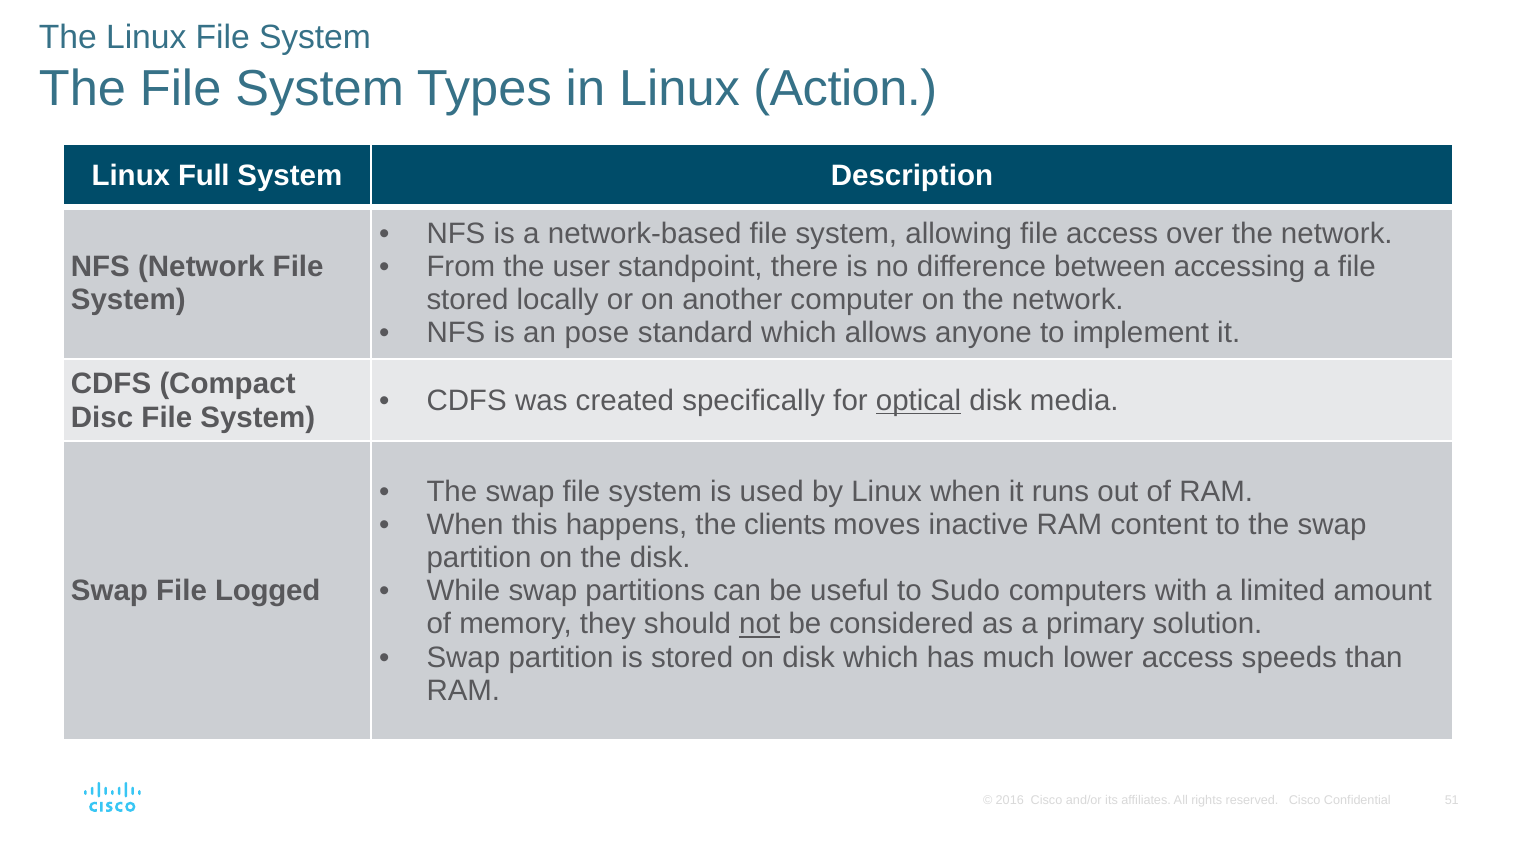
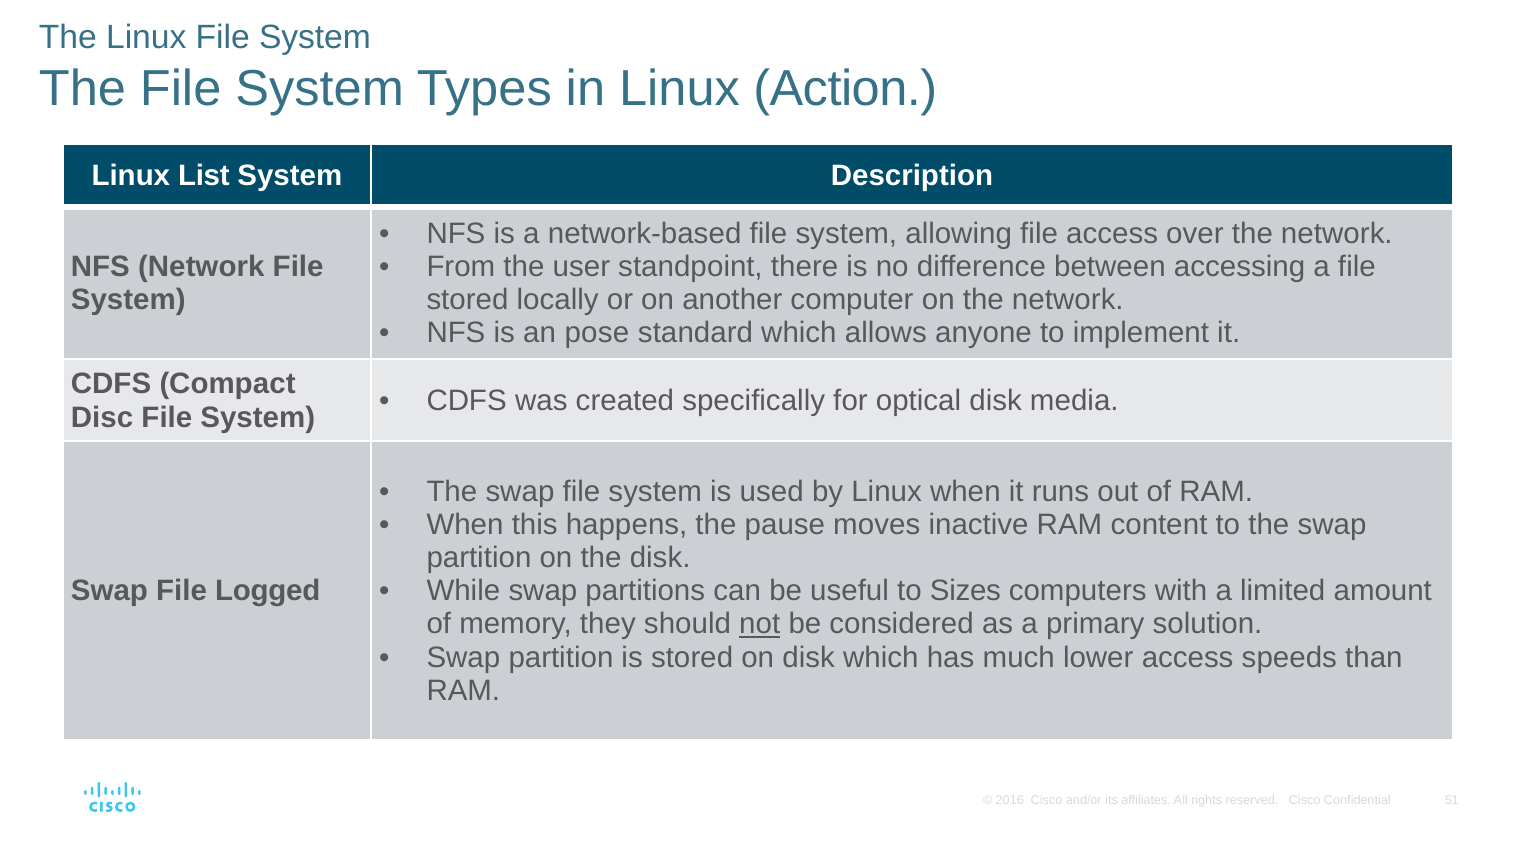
Full: Full -> List (204, 176)
optical underline: present -> none (918, 401)
clients: clients -> pause (785, 525)
Sudo: Sudo -> Sizes (965, 591)
